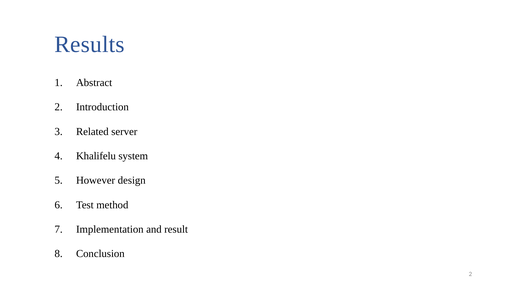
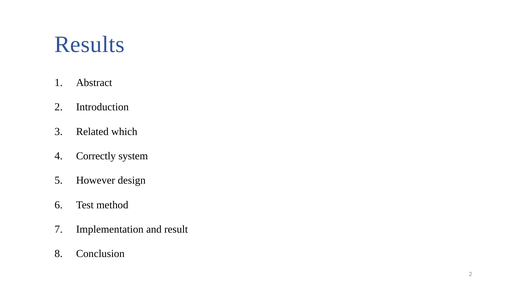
server: server -> which (124, 132)
Khalifelu: Khalifelu -> Correctly (96, 156)
